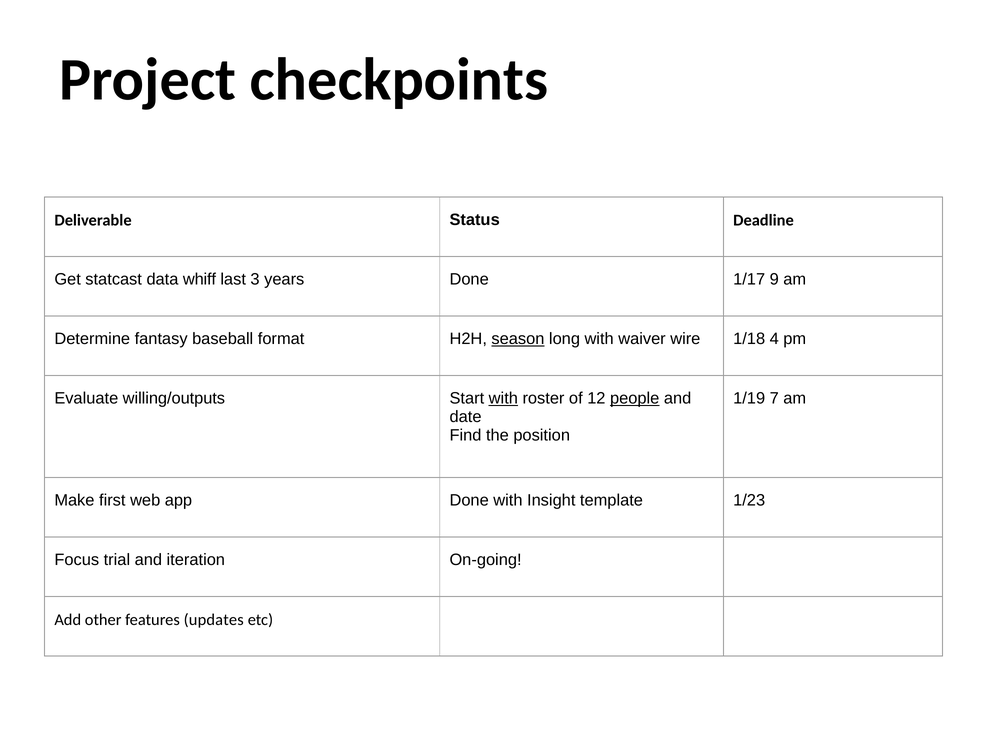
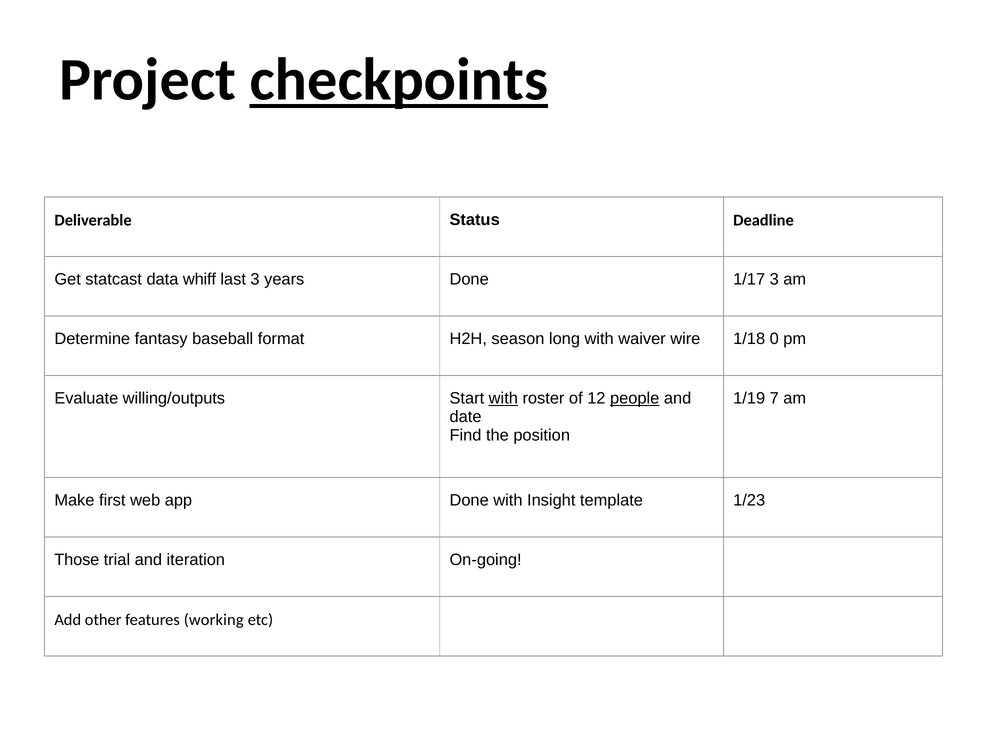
checkpoints underline: none -> present (399, 80)
1/17 9: 9 -> 3 (774, 279)
season underline: present -> none (518, 338)
4: 4 -> 0 (774, 338)
Focus: Focus -> Those (77, 559)
updates: updates -> working (214, 619)
